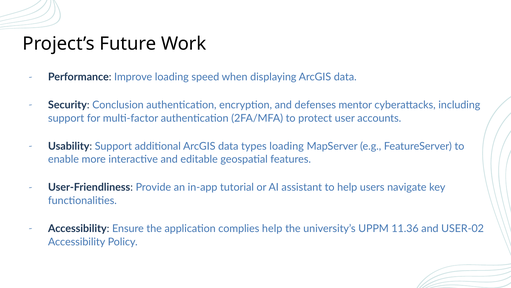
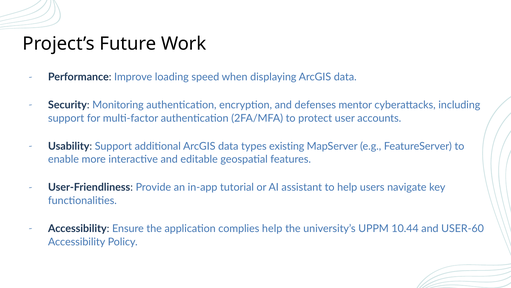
Conclusion: Conclusion -> Monitoring (118, 105)
types loading: loading -> existing (287, 146)
11.36: 11.36 -> 10.44 (405, 228)
USER-02: USER-02 -> USER-60 (463, 228)
